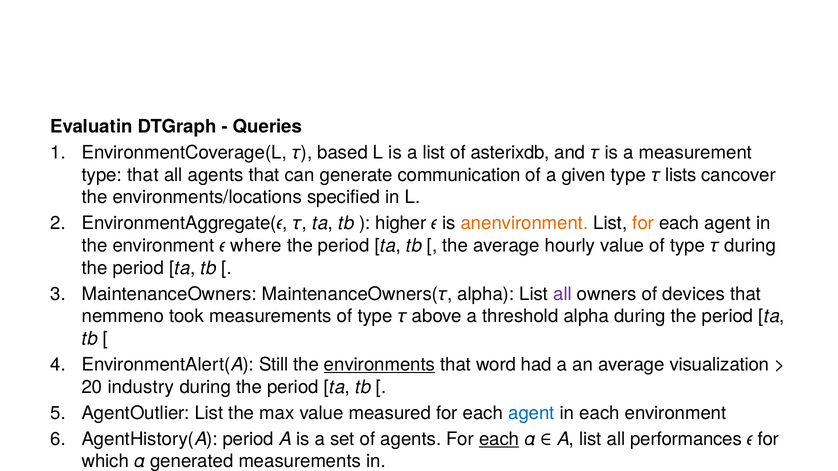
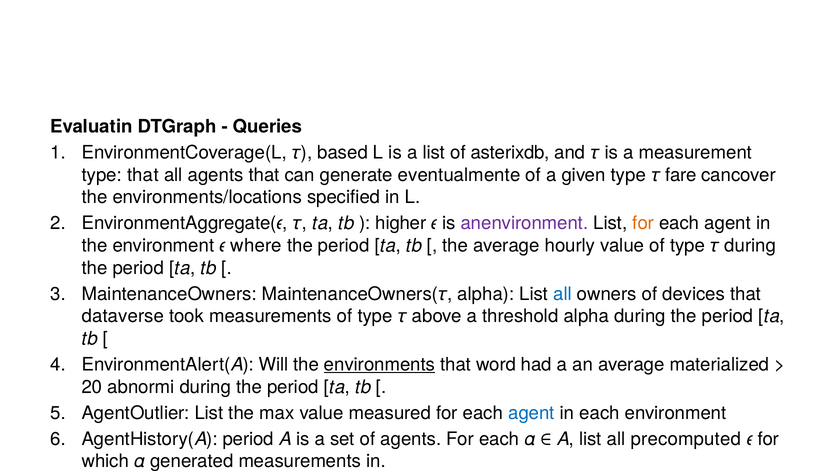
communication: communication -> eventualmente (459, 175)
lists: lists -> fare (681, 175)
anenvironment colour: orange -> purple (524, 223)
all colour: purple -> blue (563, 294)
nemmeno: nemmeno -> dataverse (123, 317)
Still: Still -> Will (274, 365)
visualization: visualization -> materialized (719, 365)
industry: industry -> abnormi (141, 387)
each underline: present -> none (499, 439)
performances: performances -> precomputed (686, 439)
